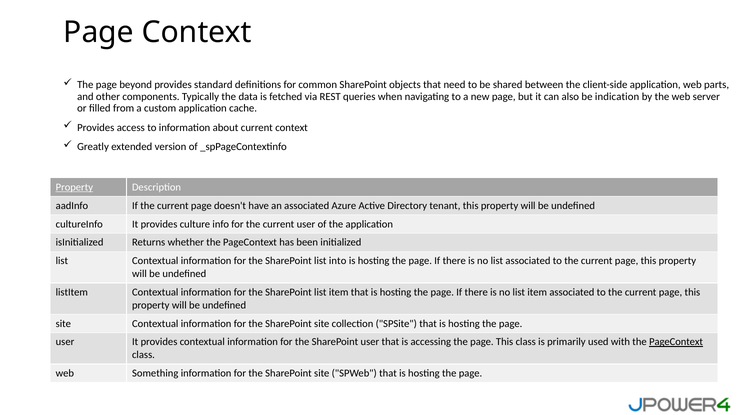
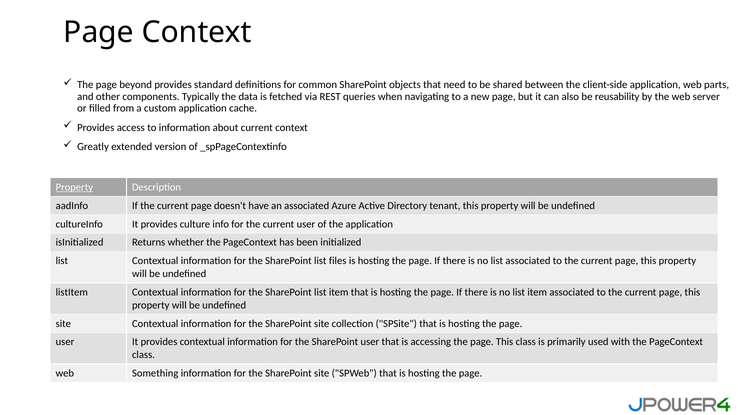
indication: indication -> reusability (617, 97)
into: into -> files (338, 261)
PageContext underline: present -> none (676, 342)
